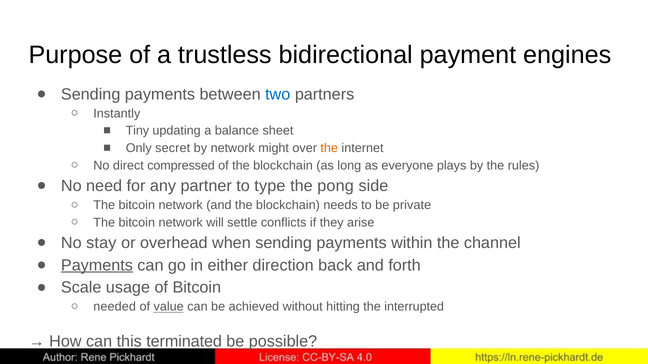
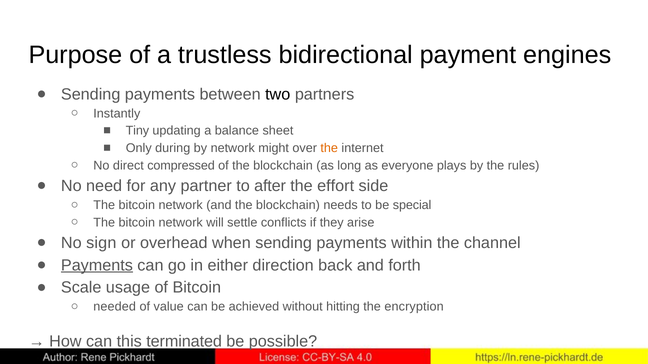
two colour: blue -> black (278, 94)
secret: secret -> during (173, 148)
type: type -> after (270, 186)
pong: pong -> effort (336, 186)
private: private -> special (412, 205)
stay: stay -> sign (101, 243)
value underline: present -> none (169, 307)
interrupted: interrupted -> encryption (414, 307)
